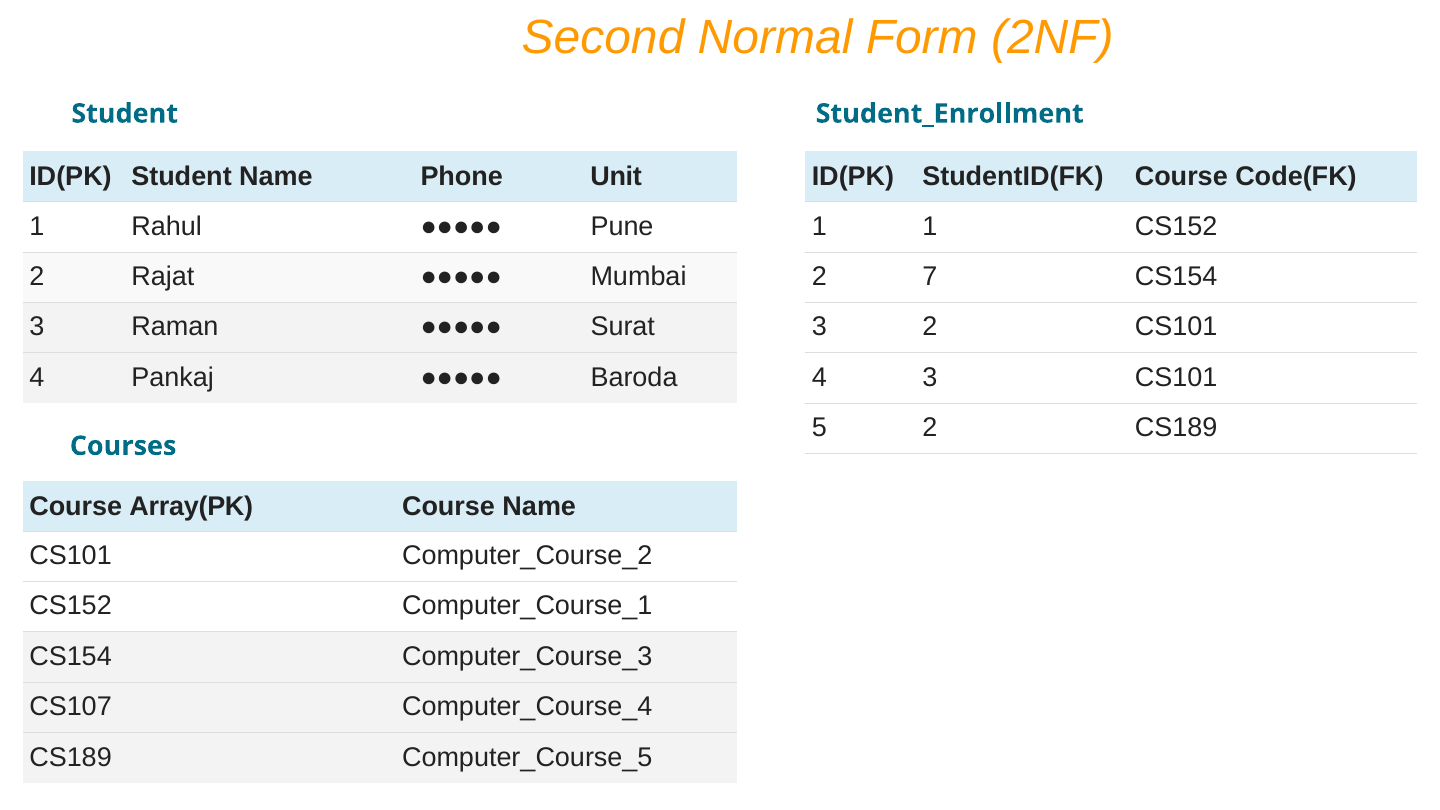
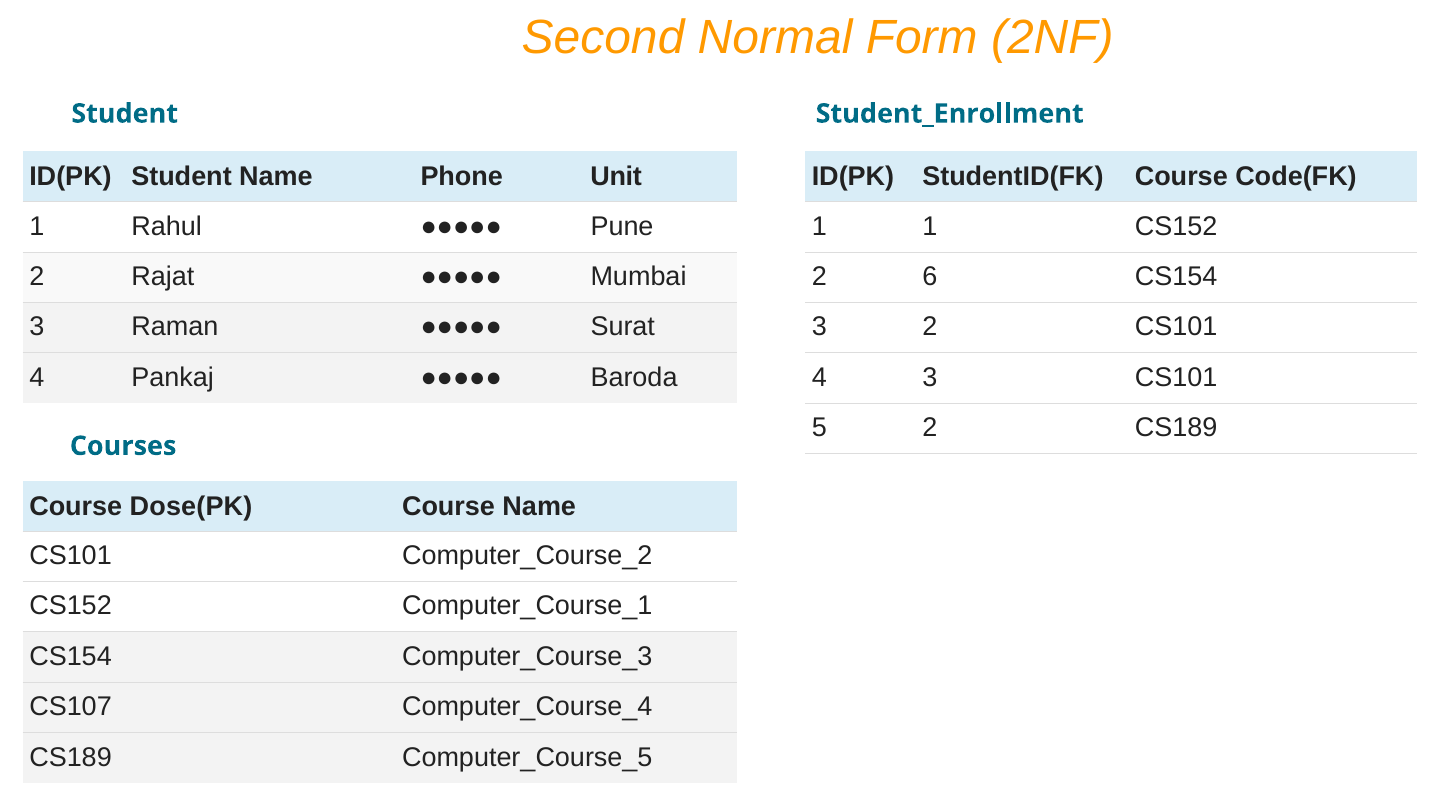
7: 7 -> 6 (930, 277)
Array(PK: Array(PK -> Dose(PK (191, 506)
